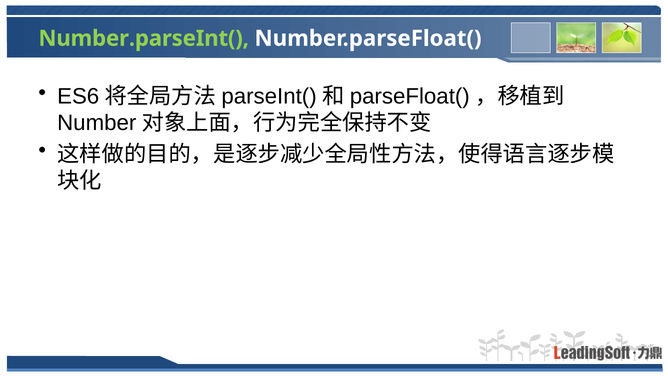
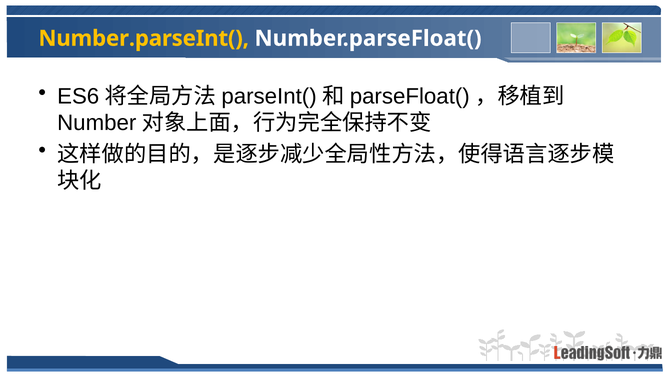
Number.parseInt( colour: light green -> yellow (144, 38)
